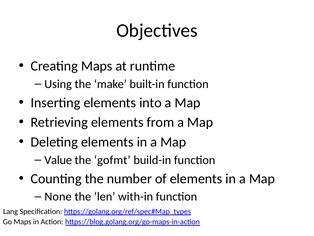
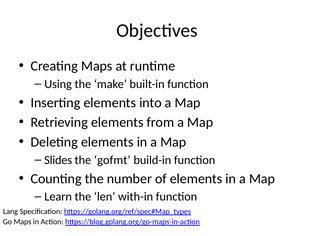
Value: Value -> Slides (58, 160)
None: None -> Learn (58, 196)
